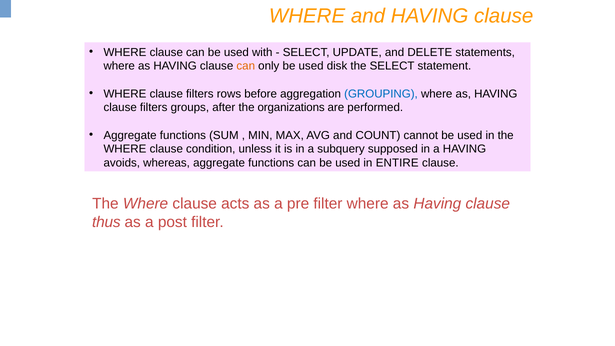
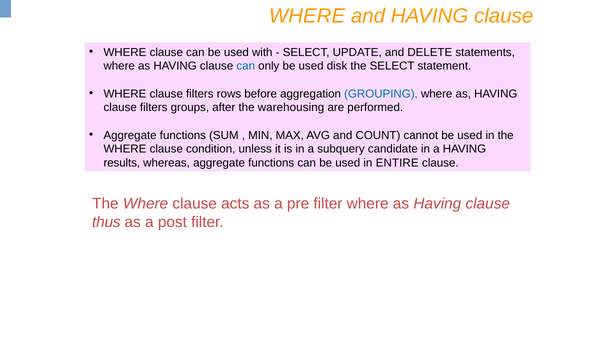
can colour: orange -> blue (246, 66)
organizations: organizations -> warehousing (291, 108)
supposed: supposed -> candidate (393, 149)
avoids: avoids -> results (122, 163)
